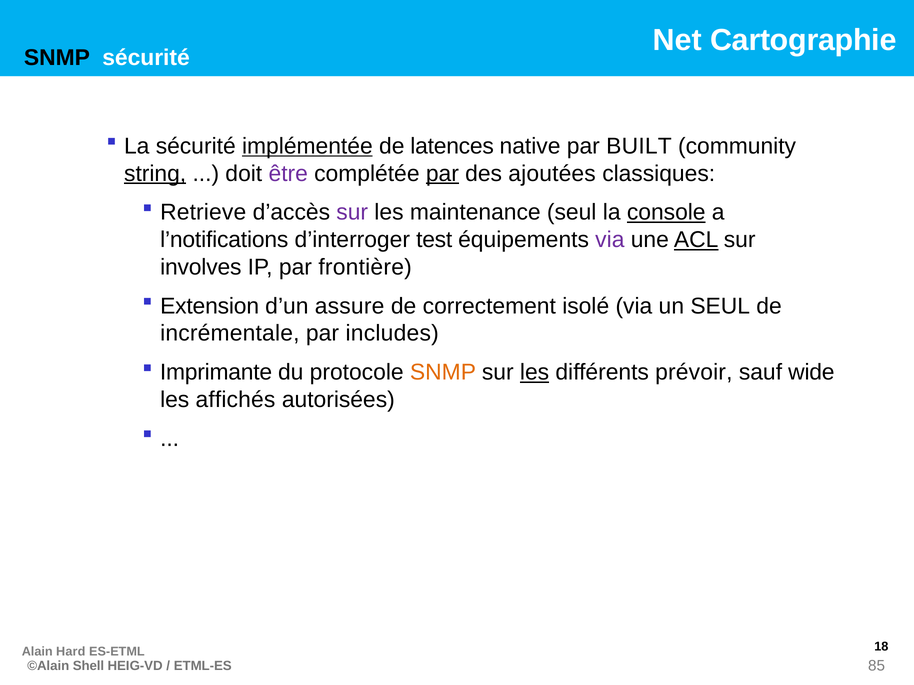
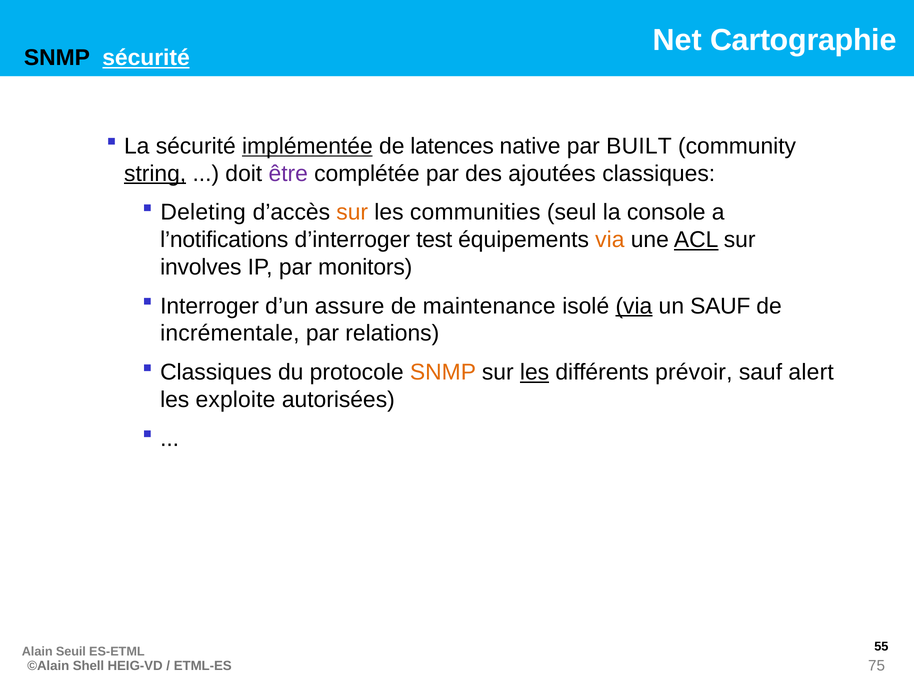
sécurité underline: none -> present (146, 58)
par underline: present -> none (442, 174)
Retrieve: Retrieve -> Deleting (203, 213)
sur colour: purple -> orange (352, 213)
maintenance: maintenance -> communities (475, 213)
console underline: present -> none (666, 213)
via colour: purple -> orange (610, 240)
frontière: frontière -> monitors (365, 267)
Extension: Extension -> Interroger (210, 306)
correctement: correctement -> maintenance (489, 306)
via underline: none -> present (634, 306)
un SEUL: SEUL -> SAUF (720, 306)
includes: includes -> relations (392, 334)
Imprimante: Imprimante -> Classiques (216, 373)
wide: wide -> alert (811, 373)
affichés: affichés -> exploite (235, 400)
Hard: Hard -> Seuil (71, 652)
18: 18 -> 55 (881, 647)
85: 85 -> 75 (877, 666)
